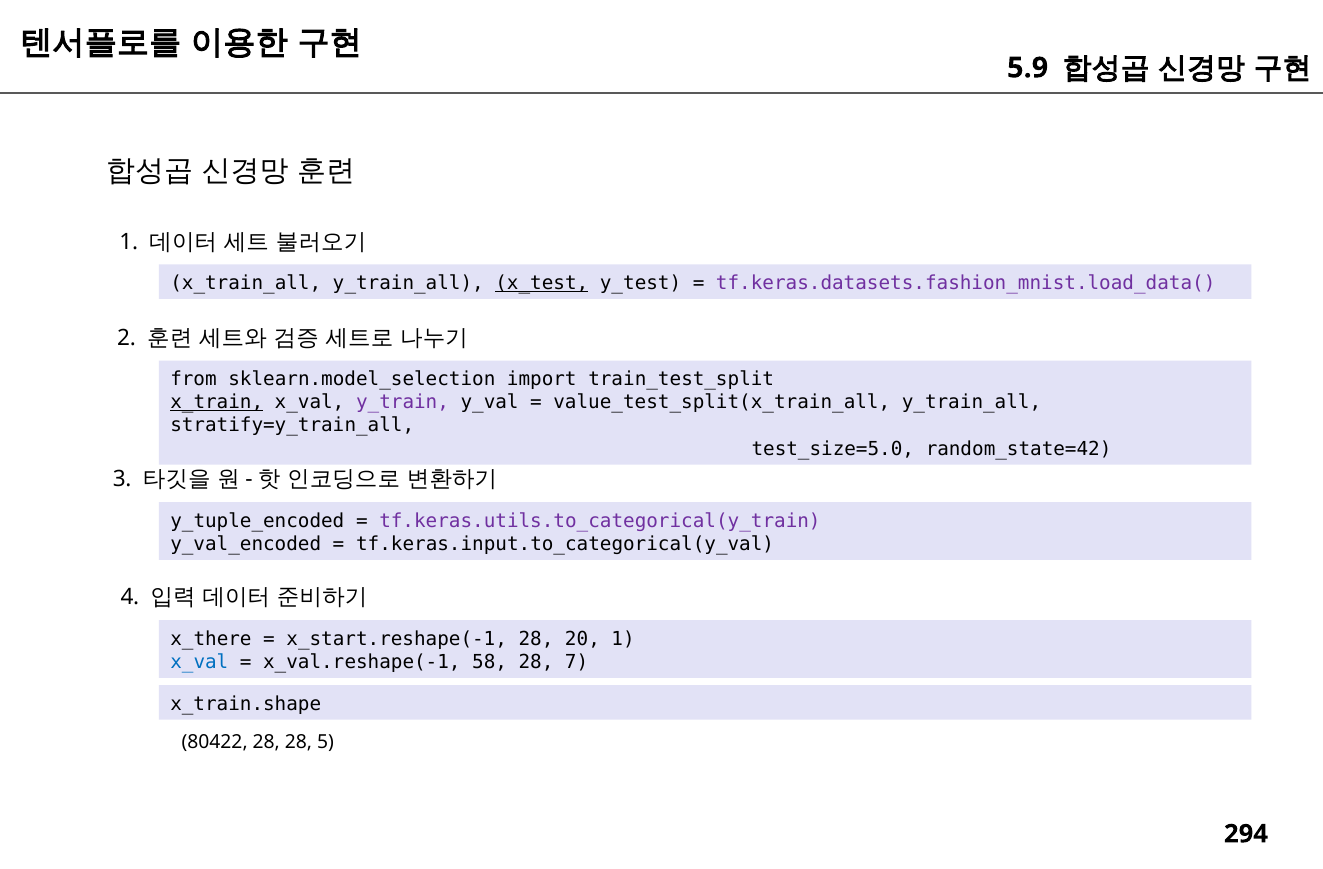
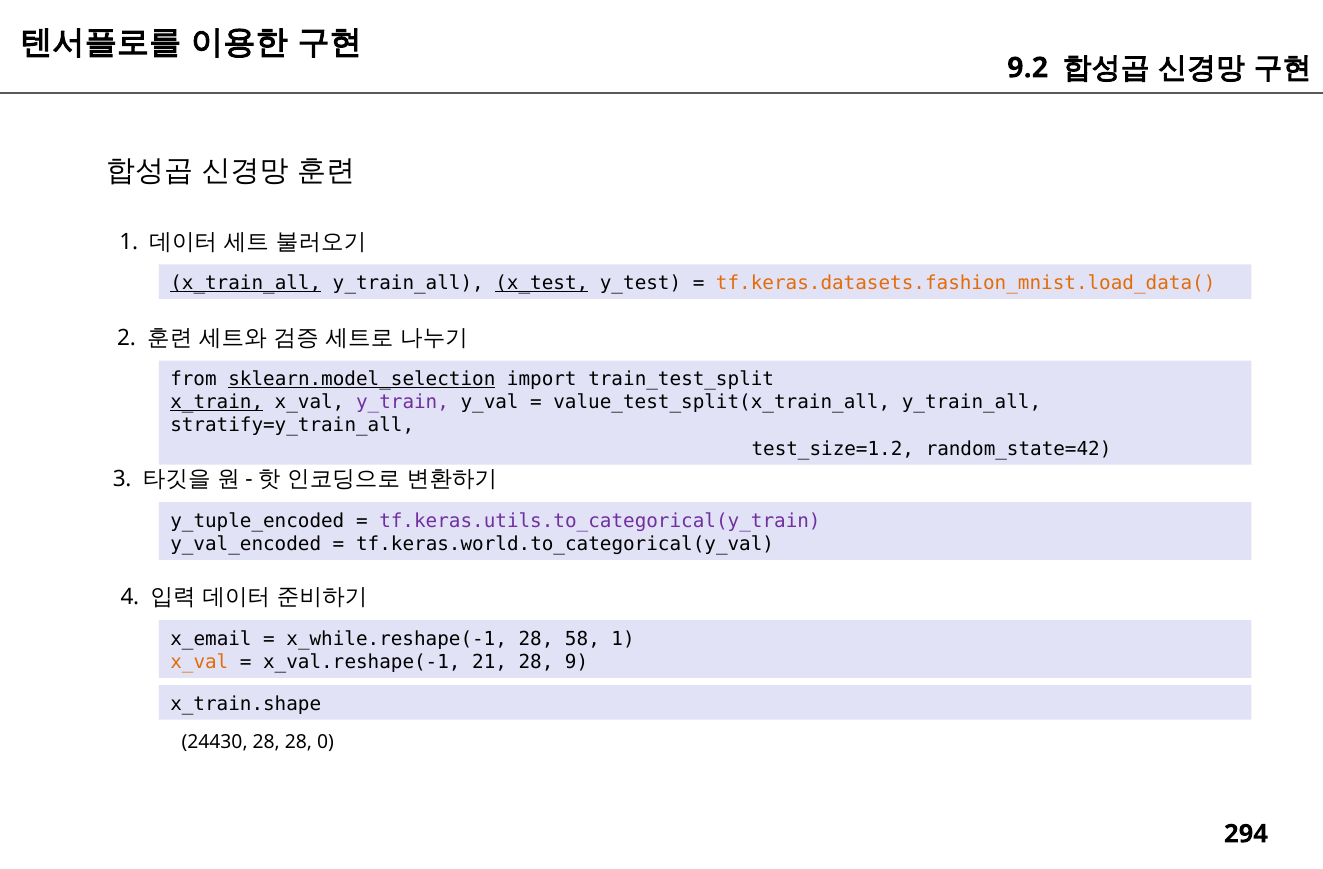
5.9: 5.9 -> 9.2 (1028, 68)
x_train_all underline: none -> present (246, 283)
tf.keras.datasets.fashion_mnist.load_data( colour: purple -> orange (966, 283)
sklearn.model_selection underline: none -> present (362, 379)
test_size=5.0: test_size=5.0 -> test_size=1.2 (833, 449)
tf.keras.input.to_categorical(y_val: tf.keras.input.to_categorical(y_val -> tf.keras.world.to_categorical(y_val (565, 544)
x_there: x_there -> x_email (211, 639)
x_start.reshape(-1: x_start.reshape(-1 -> x_while.reshape(-1 (397, 639)
20: 20 -> 58 (582, 639)
x_val colour: blue -> orange (199, 662)
58: 58 -> 21 (490, 662)
7: 7 -> 9 (577, 662)
80422: 80422 -> 24430 (215, 742)
5: 5 -> 0 (326, 742)
